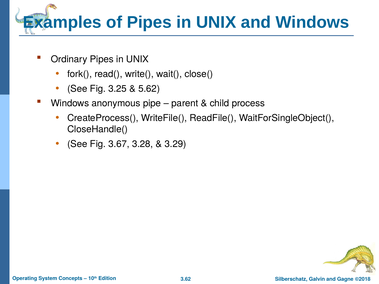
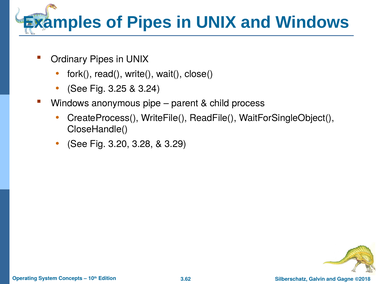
5.62: 5.62 -> 3.24 (149, 89)
3.67: 3.67 -> 3.20 (119, 144)
